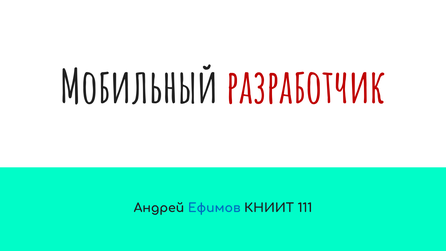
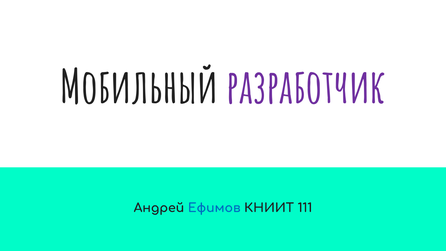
разработчик colour: red -> purple (306, 88)
